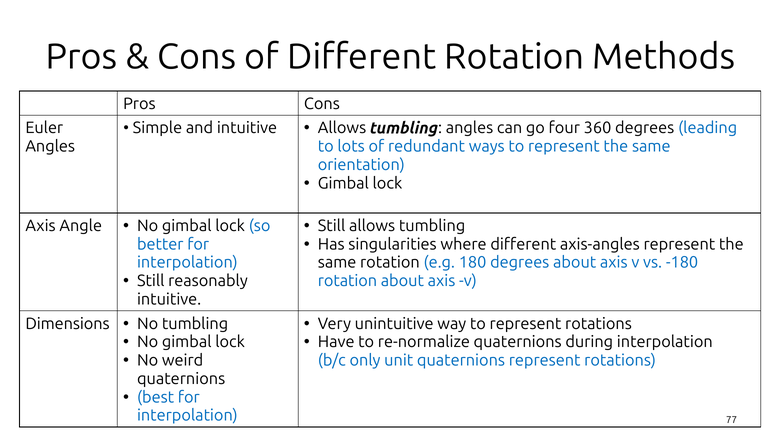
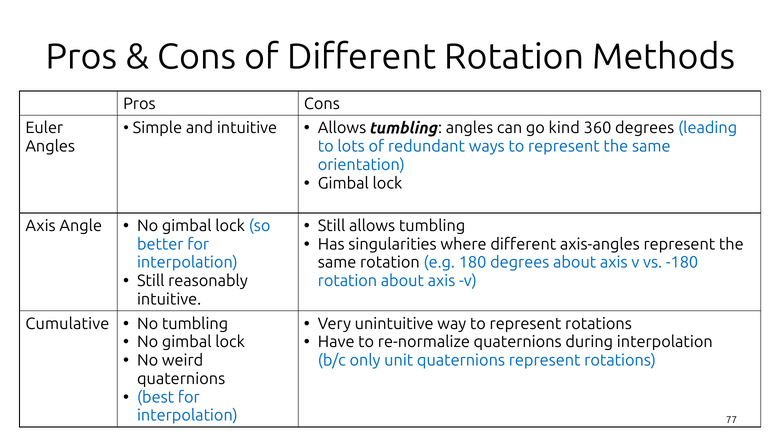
four: four -> kind (564, 128)
Dimensions: Dimensions -> Cumulative (67, 324)
